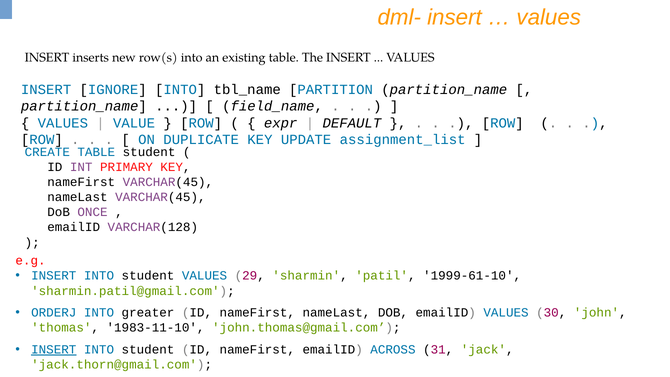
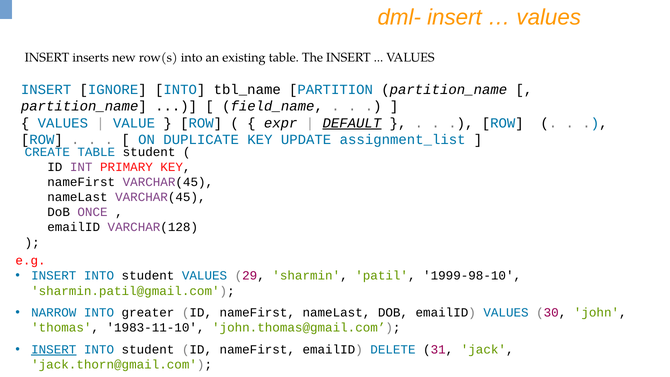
DEFAULT underline: none -> present (352, 123)
1999-61-10: 1999-61-10 -> 1999-98-10 (472, 276)
ORDERJ: ORDERJ -> NARROW (54, 313)
ACROSS: ACROSS -> DELETE (393, 349)
